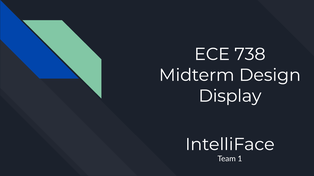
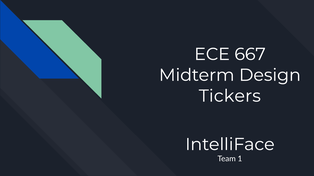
738: 738 -> 667 (250, 54)
Display: Display -> Tickers (230, 96)
